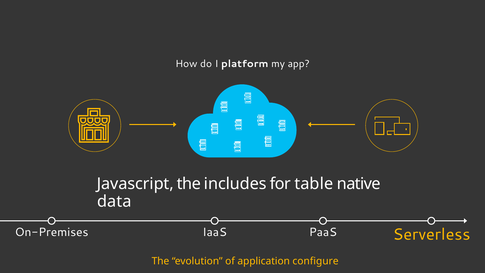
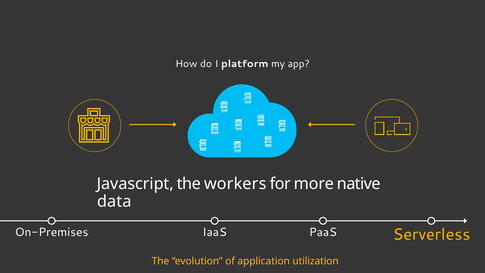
includes: includes -> workers (235, 184)
table: table -> more (314, 184)
configure: configure -> utilization (316, 261)
